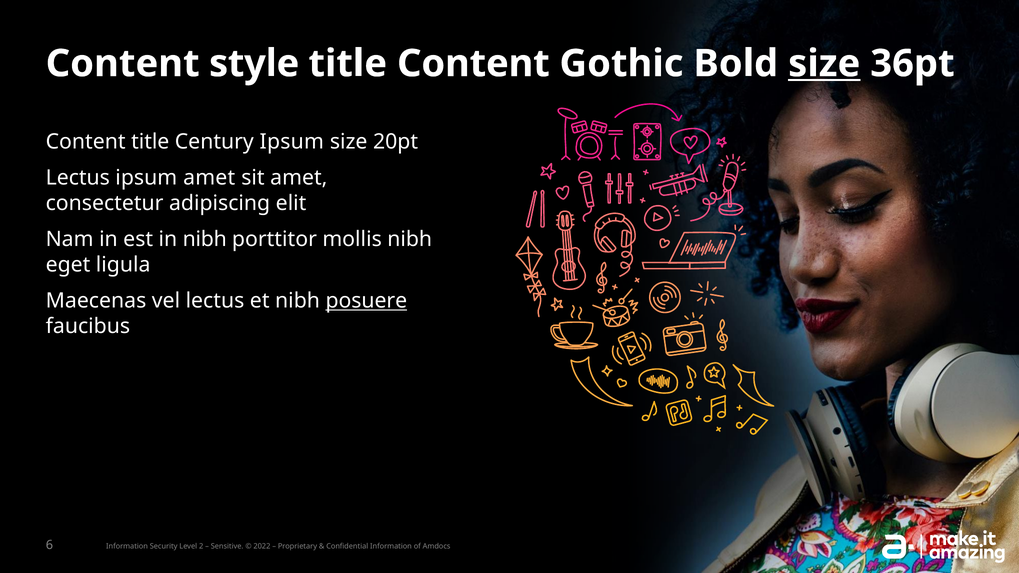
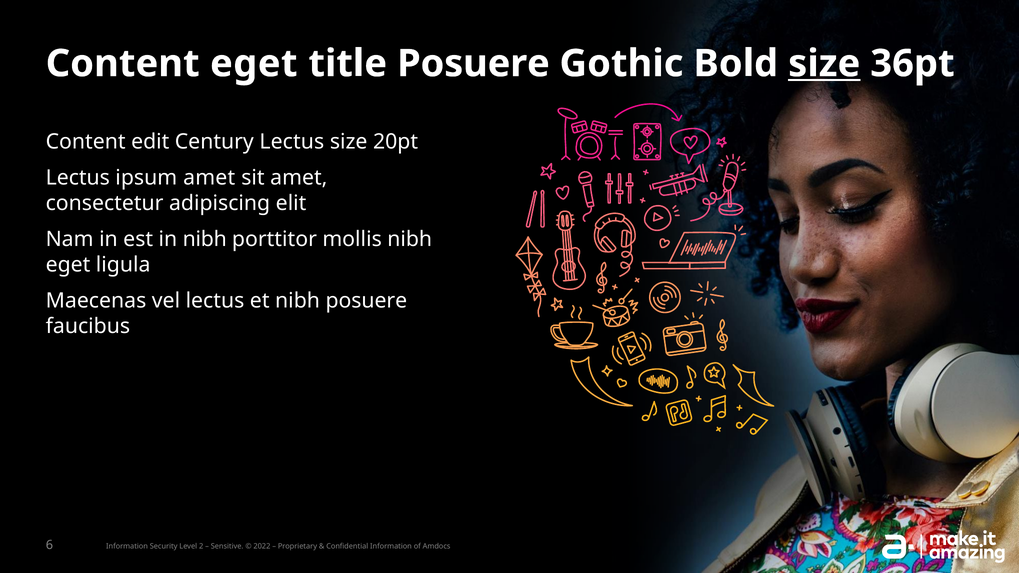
Content style: style -> eget (254, 64)
title Content: Content -> Posuere (473, 64)
Content title: title -> edit (150, 142)
Century Ipsum: Ipsum -> Lectus (292, 142)
posuere underline: present -> none (366, 301)
